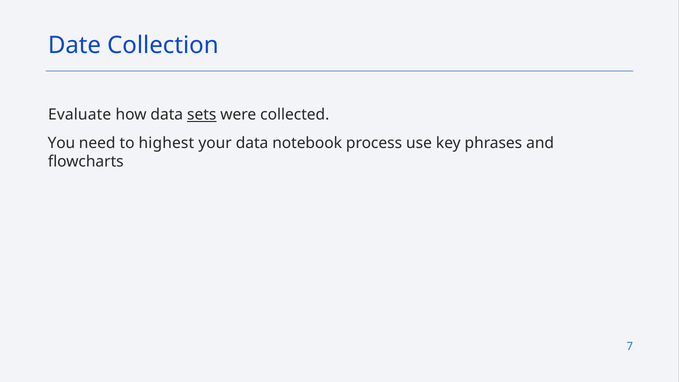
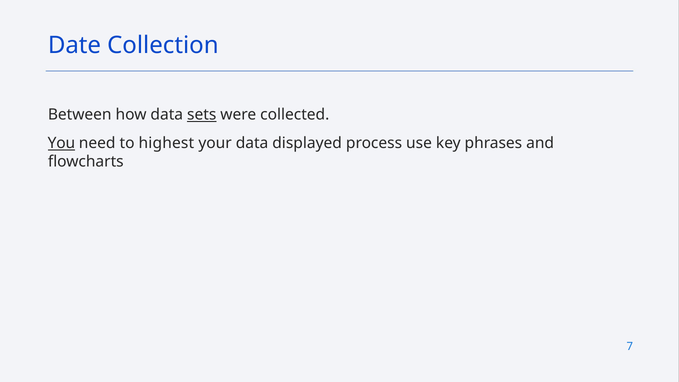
Evaluate: Evaluate -> Between (80, 115)
You underline: none -> present (61, 143)
notebook: notebook -> displayed (307, 143)
